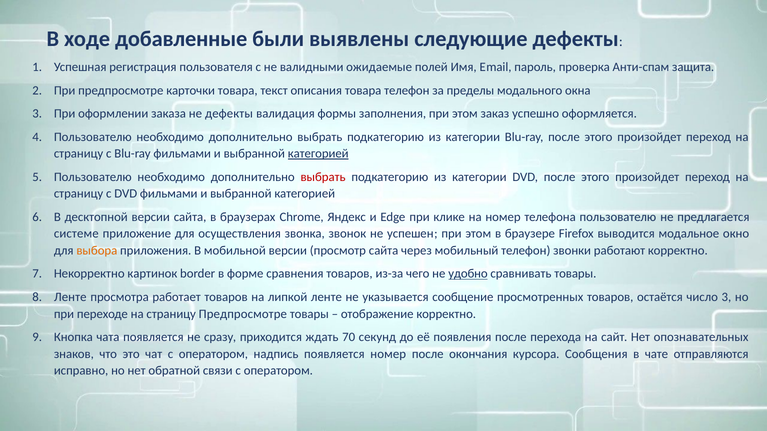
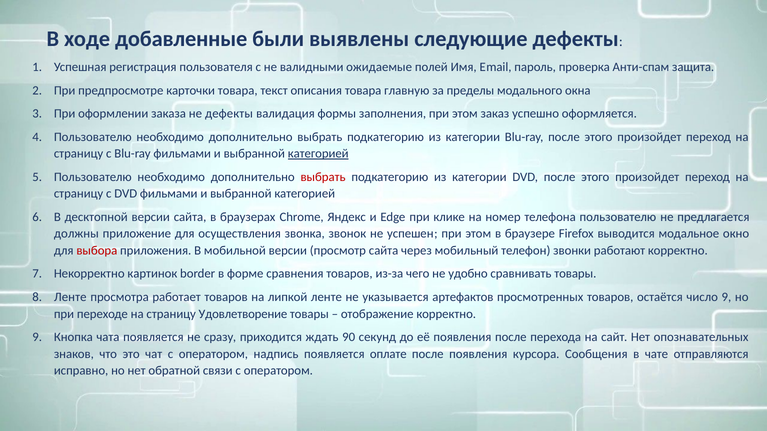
товара телефон: телефон -> главную (407, 90)
системе: системе -> должны (76, 234)
выбора colour: orange -> red (97, 251)
удобно underline: present -> none (468, 274)
сообщение: сообщение -> артефактов (463, 297)
число 3: 3 -> 9 (726, 297)
страницу Предпросмотре: Предпросмотре -> Удовлетворение (243, 314)
70: 70 -> 90 (349, 337)
появляется номер: номер -> оплате (388, 354)
после окончания: окончания -> появления (478, 354)
